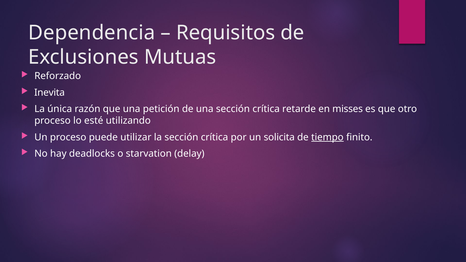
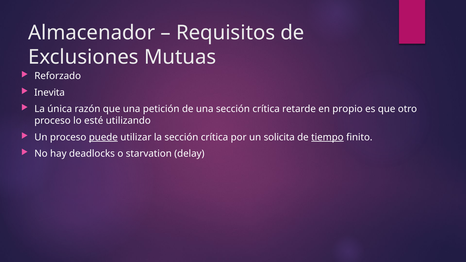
Dependencia: Dependencia -> Almacenador (92, 33)
misses: misses -> propio (348, 109)
puede underline: none -> present (103, 137)
